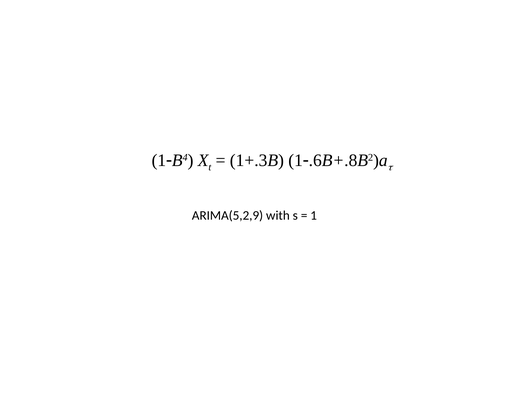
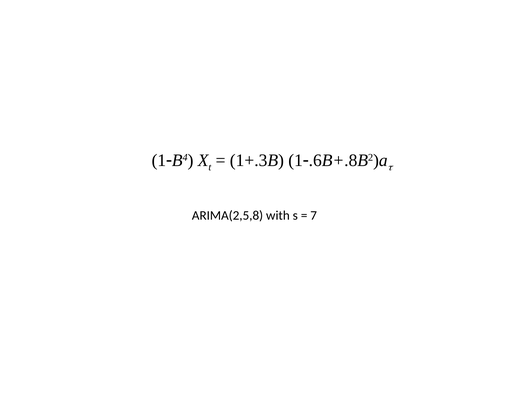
ARIMA(5,2,9: ARIMA(5,2,9 -> ARIMA(2,5,8 (228, 215)
1: 1 -> 7 (314, 215)
